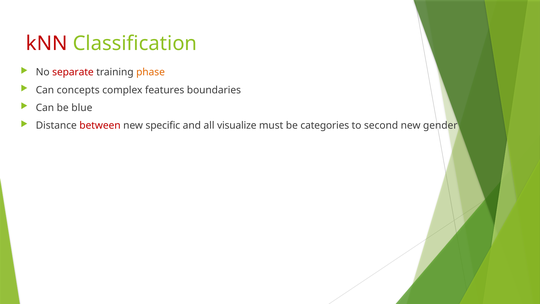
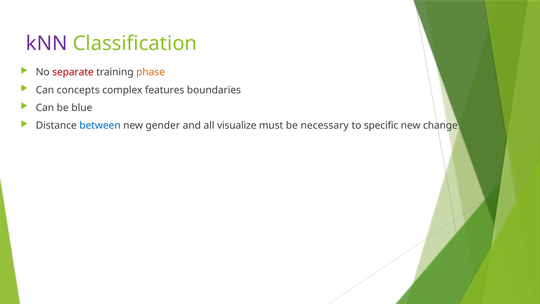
kNN colour: red -> purple (47, 43)
between colour: red -> blue (100, 125)
specific: specific -> gender (163, 125)
categories: categories -> necessary (325, 125)
second: second -> specific (381, 125)
gender: gender -> change (440, 125)
